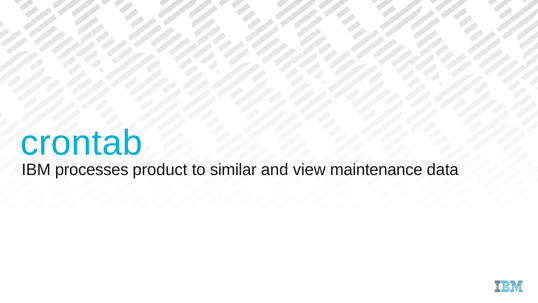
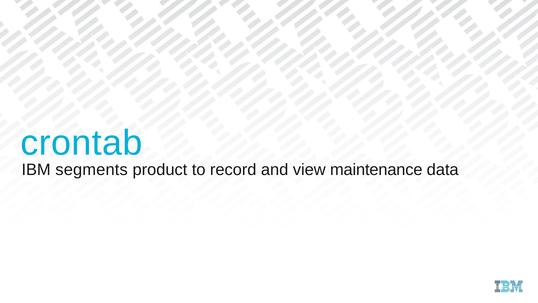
processes: processes -> segments (92, 170)
similar: similar -> record (233, 170)
